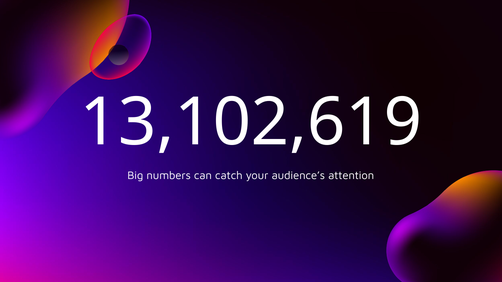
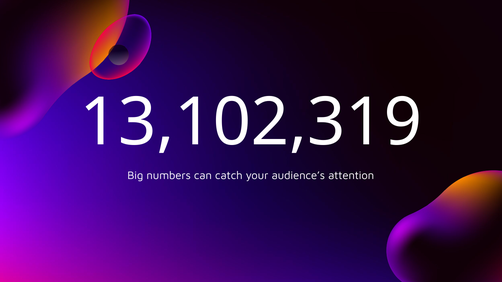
13,102,619: 13,102,619 -> 13,102,319 (251, 123)
